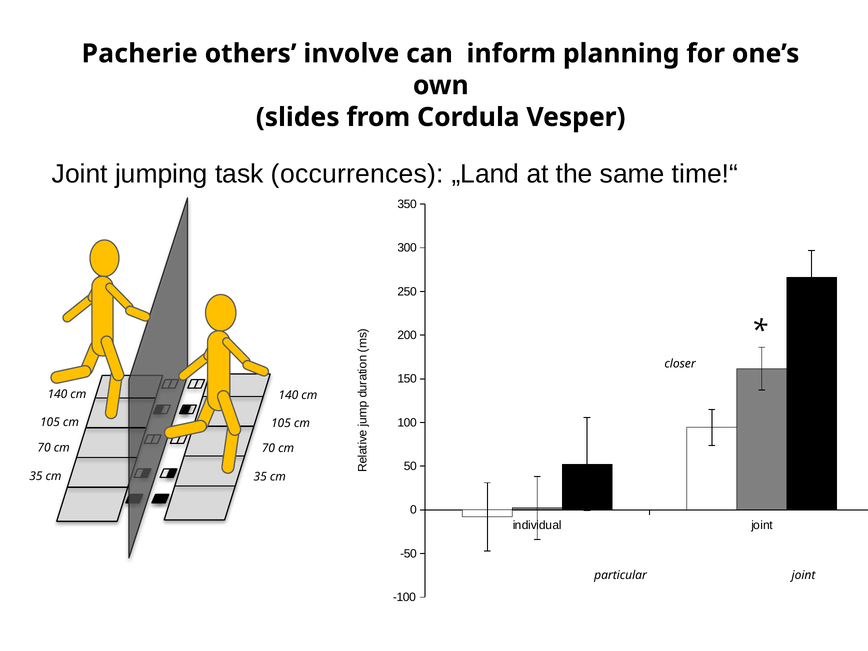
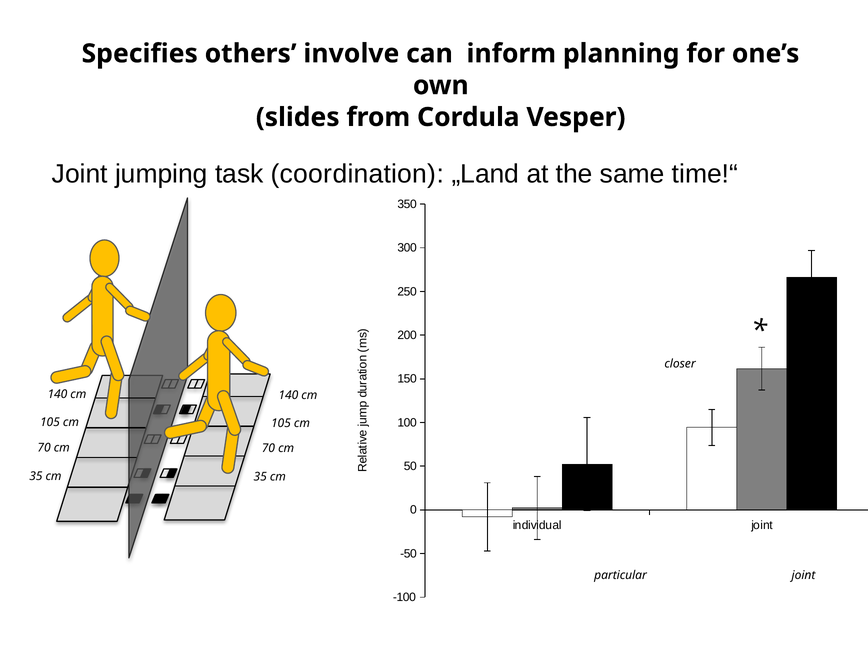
Pacherie: Pacherie -> Specifies (140, 54)
occurrences: occurrences -> coordination (357, 174)
